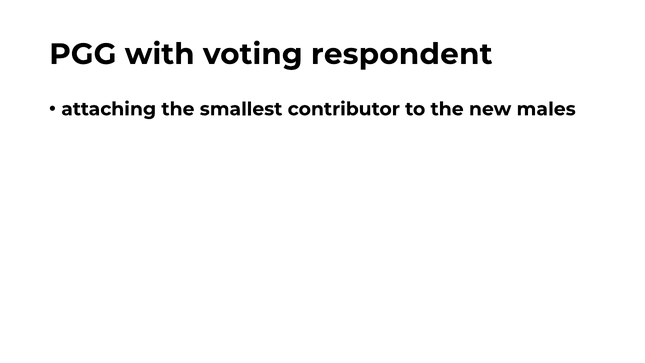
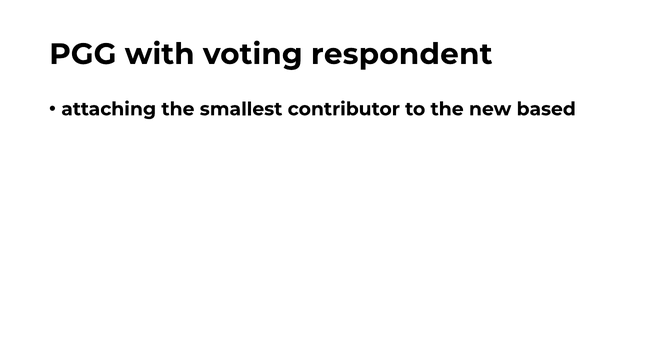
males: males -> based (546, 109)
